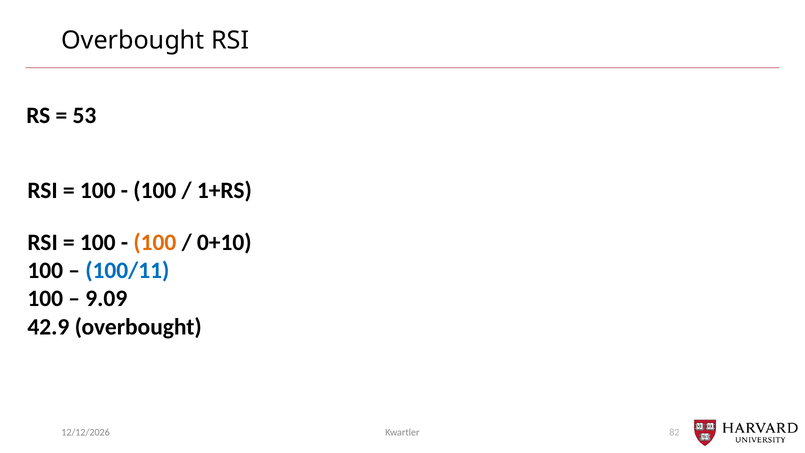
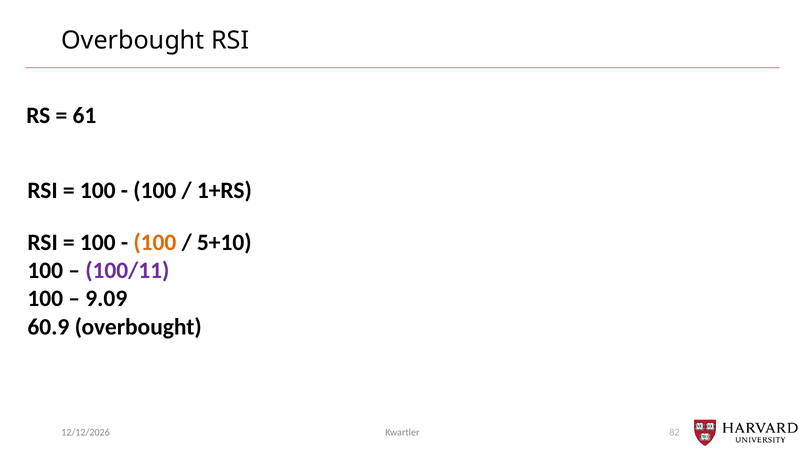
53: 53 -> 61 (84, 116)
0+10: 0+10 -> 5+10 (224, 242)
100/11 colour: blue -> purple (127, 270)
42.9: 42.9 -> 60.9 (48, 327)
